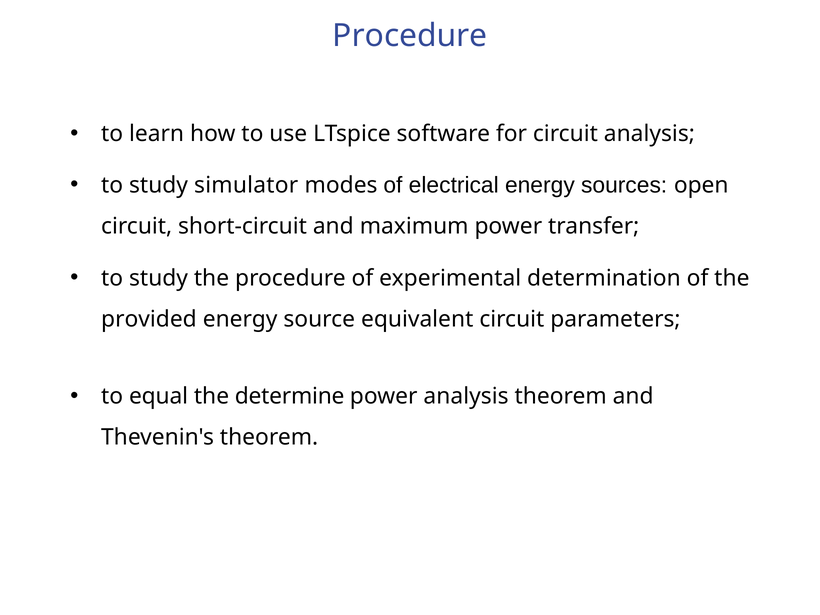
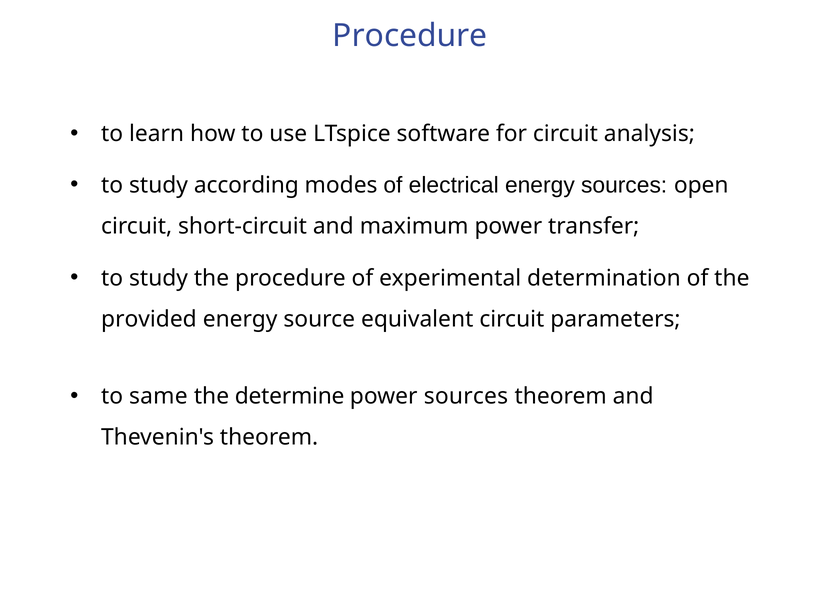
simulator: simulator -> according (246, 185)
equal: equal -> same (158, 396)
power analysis: analysis -> sources (466, 396)
